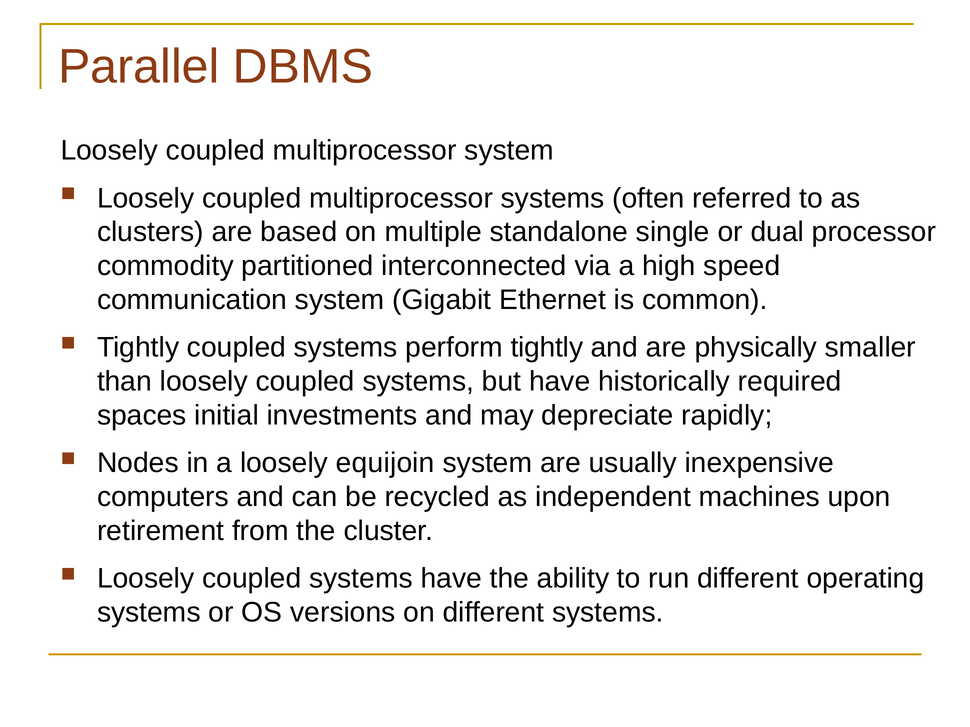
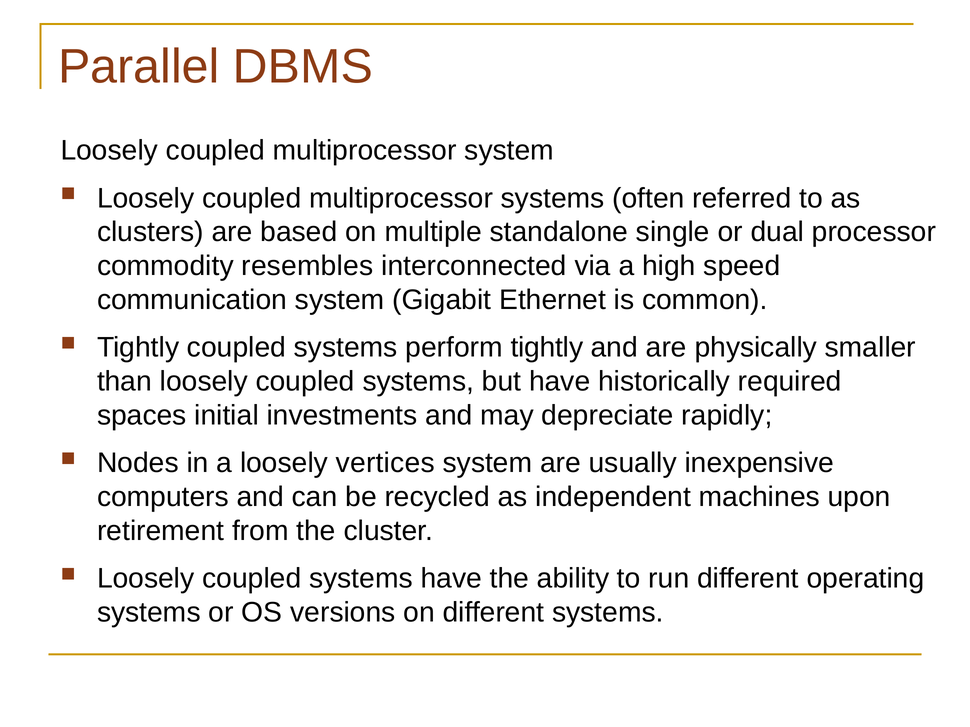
partitioned: partitioned -> resembles (307, 266)
equijoin: equijoin -> vertices (385, 463)
